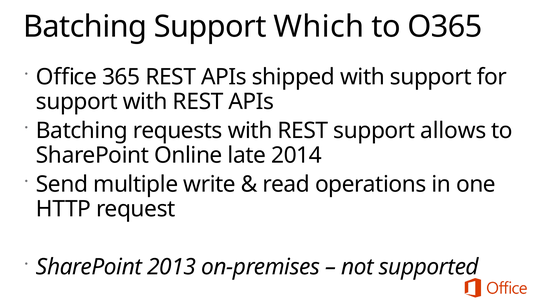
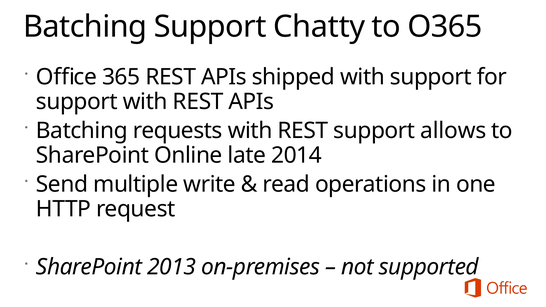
Which: Which -> Chatty (319, 27)
